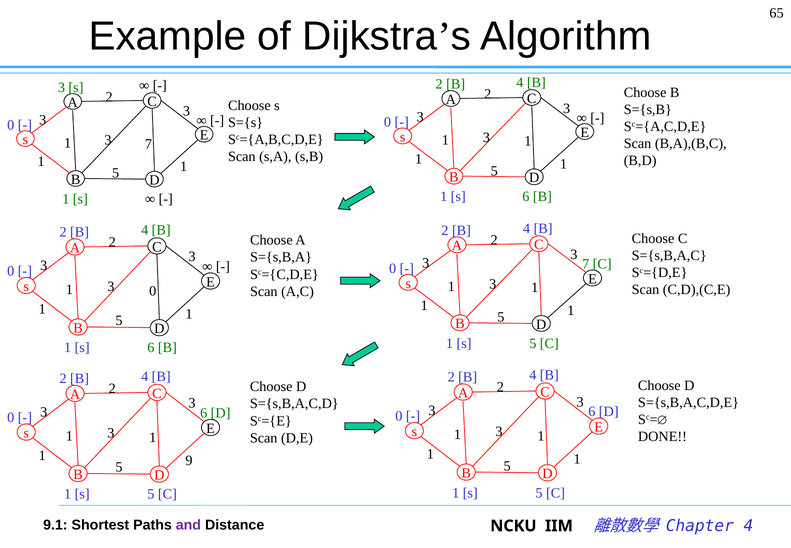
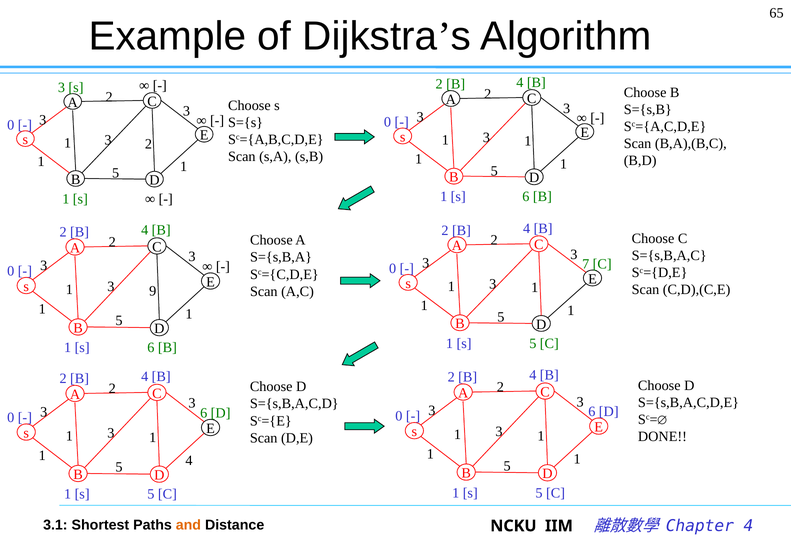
7: 7 -> 2 (149, 144)
1 0: 0 -> 9 (153, 291)
5 9: 9 -> 4 (189, 460)
9.1: 9.1 -> 3.1 (55, 525)
and colour: purple -> orange (188, 525)
